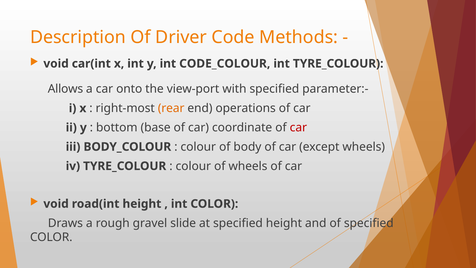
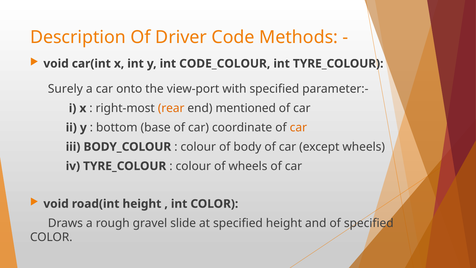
Allows: Allows -> Surely (65, 89)
operations: operations -> mentioned (246, 108)
car colour: red -> orange (298, 127)
